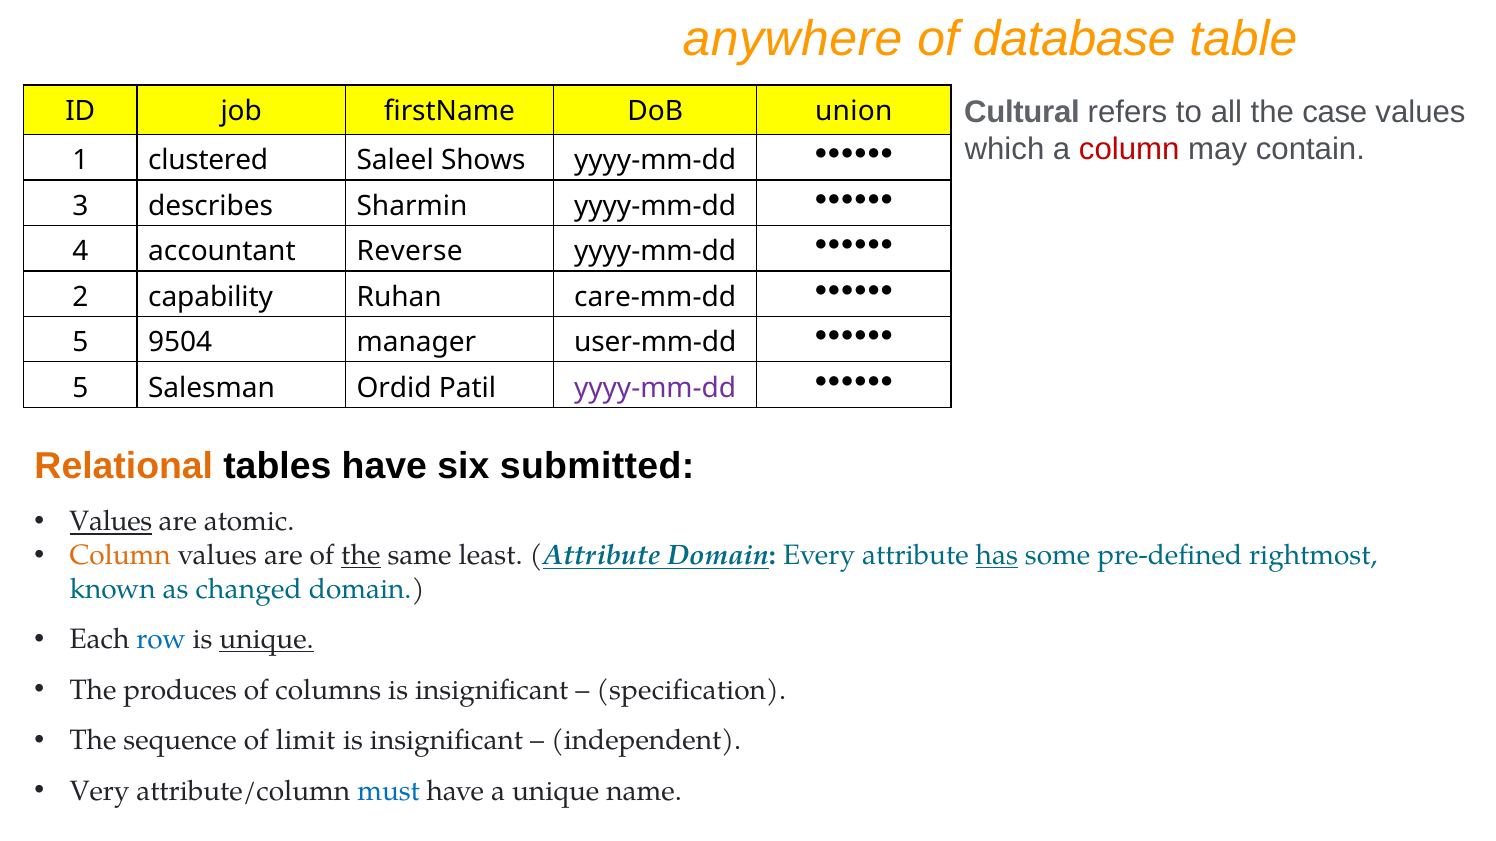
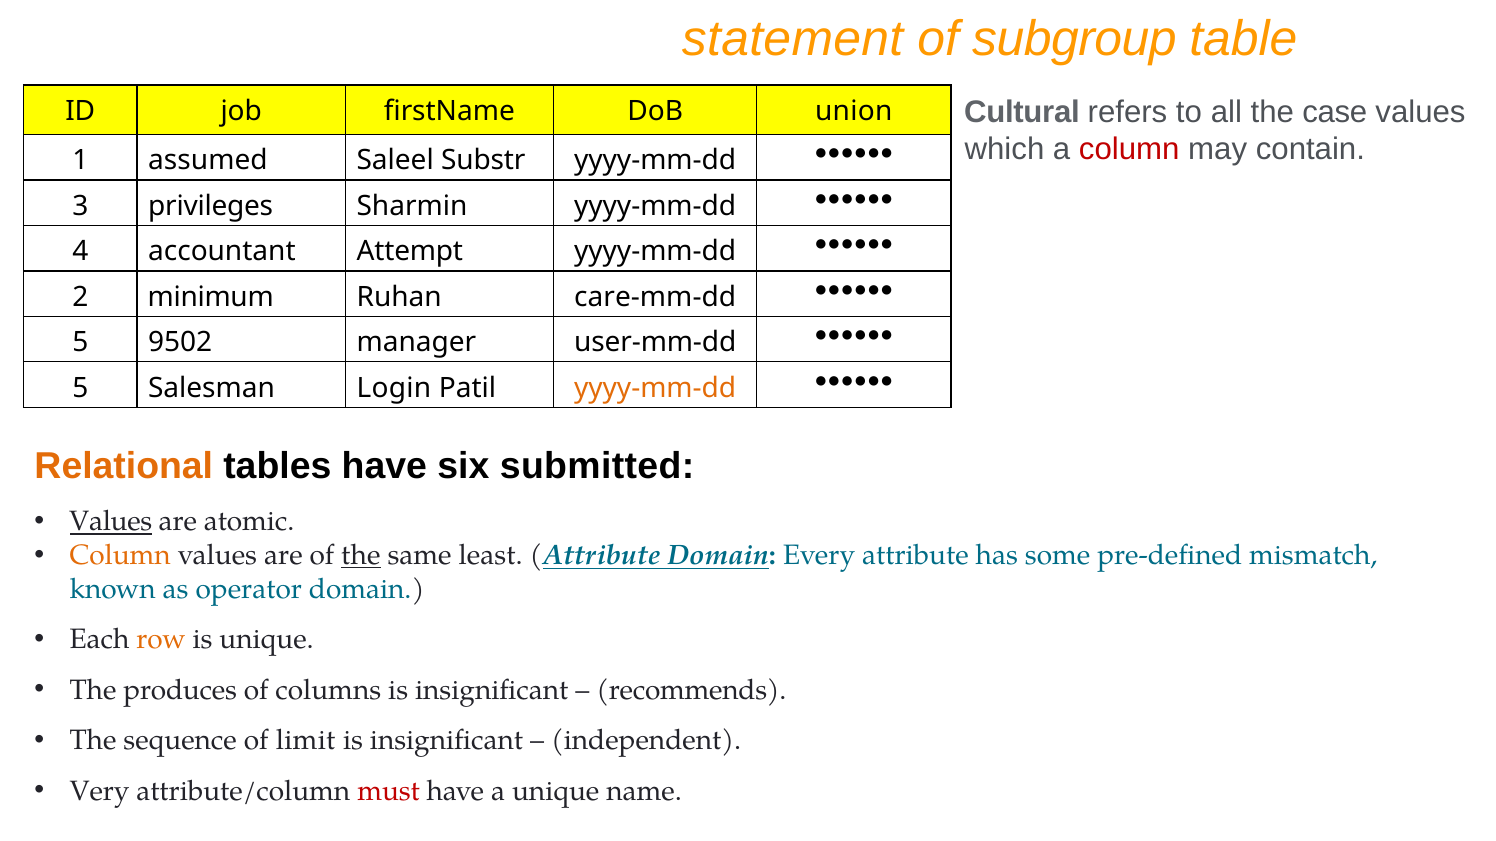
anywhere: anywhere -> statement (793, 39)
database: database -> subgroup (1074, 39)
clustered: clustered -> assumed (208, 161)
Shows: Shows -> Substr (483, 161)
describes: describes -> privileges (211, 206)
Reverse: Reverse -> Attempt (410, 252)
capability: capability -> minimum (211, 297)
9504: 9504 -> 9502 (180, 343)
Ordid: Ordid -> Login (394, 388)
yyyy-mm-dd colour: purple -> orange (655, 388)
has underline: present -> none (997, 556)
rightmost: rightmost -> mismatch (1313, 556)
changed: changed -> operator (249, 589)
row colour: blue -> orange (161, 640)
unique underline: present -> none (267, 640)
specification: specification -> recommends (691, 690)
must colour: blue -> red (389, 791)
